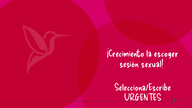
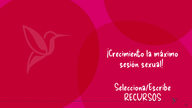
escoger: escoger -> máximo (166, 54)
URGENTES: URGENTES -> RECURSOS (143, 98)
